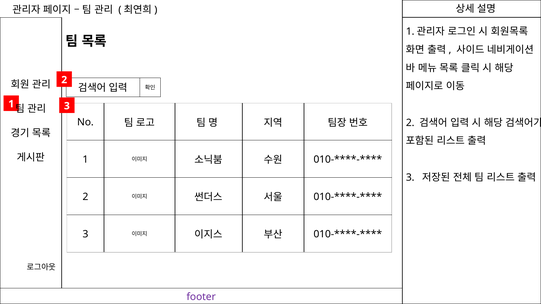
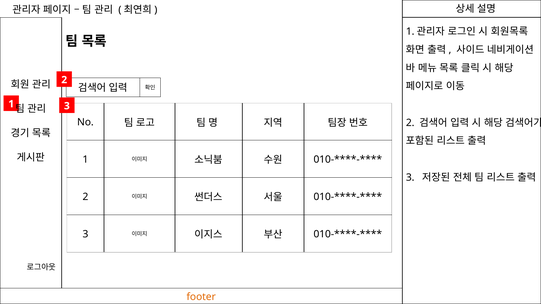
footer colour: purple -> orange (201, 297)
